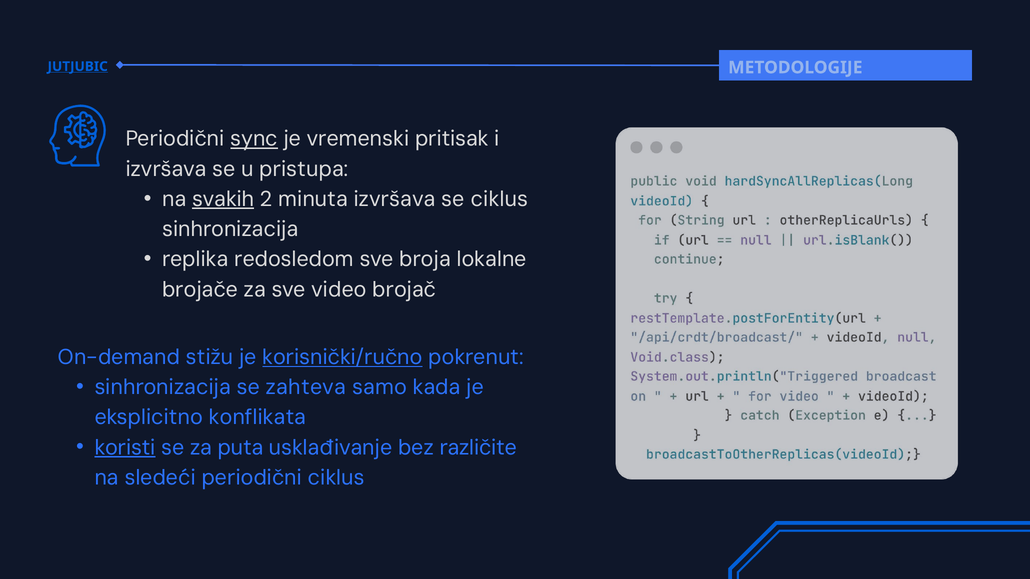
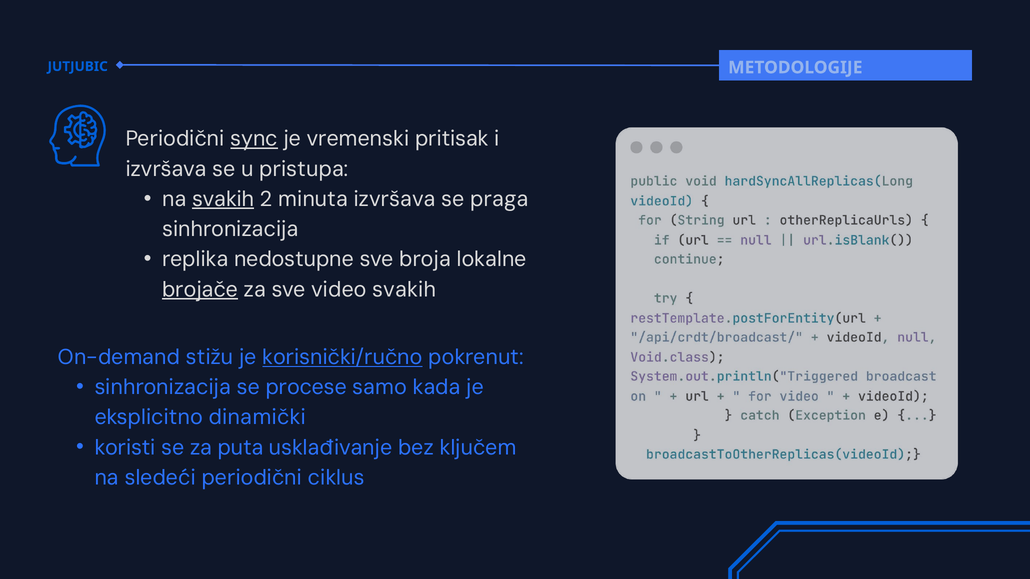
JUTJUBIC underline: present -> none (78, 67)
se ciklus: ciklus -> praga (500, 199)
redosledom: redosledom -> nedostupne (294, 259)
brojače underline: none -> present (200, 290)
video brojač: brojač -> svakih (404, 290)
zahteva: zahteva -> procese (306, 388)
konflikata: konflikata -> dinamički (257, 418)
koristi underline: present -> none (125, 448)
različite: različite -> ključem (478, 448)
